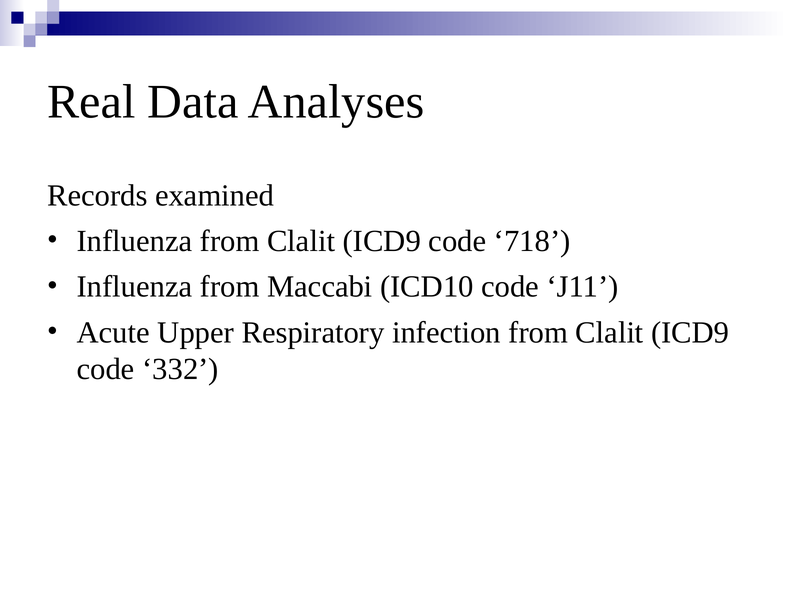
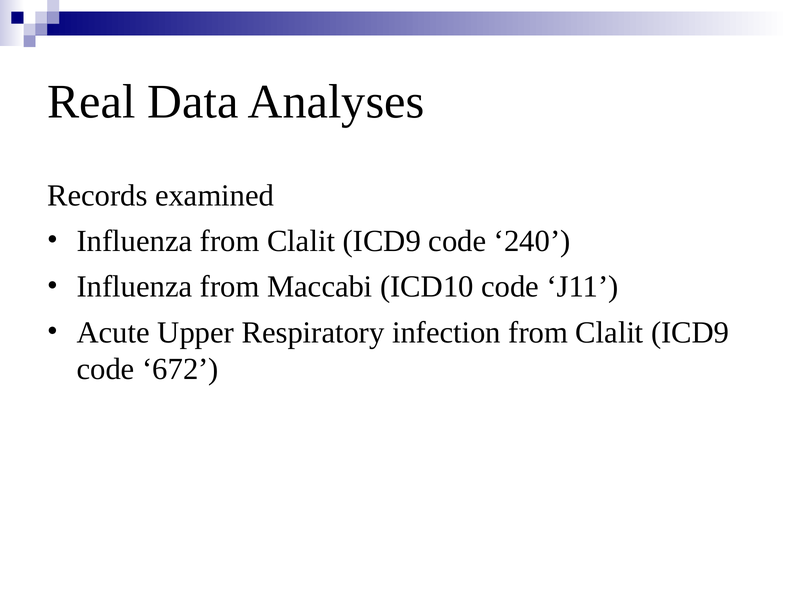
718: 718 -> 240 (532, 241)
332: 332 -> 672 (180, 369)
